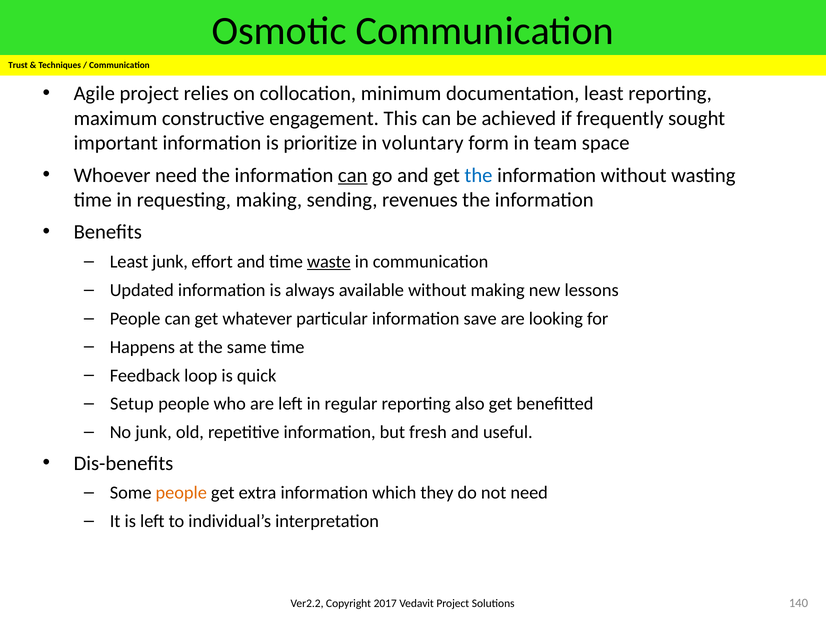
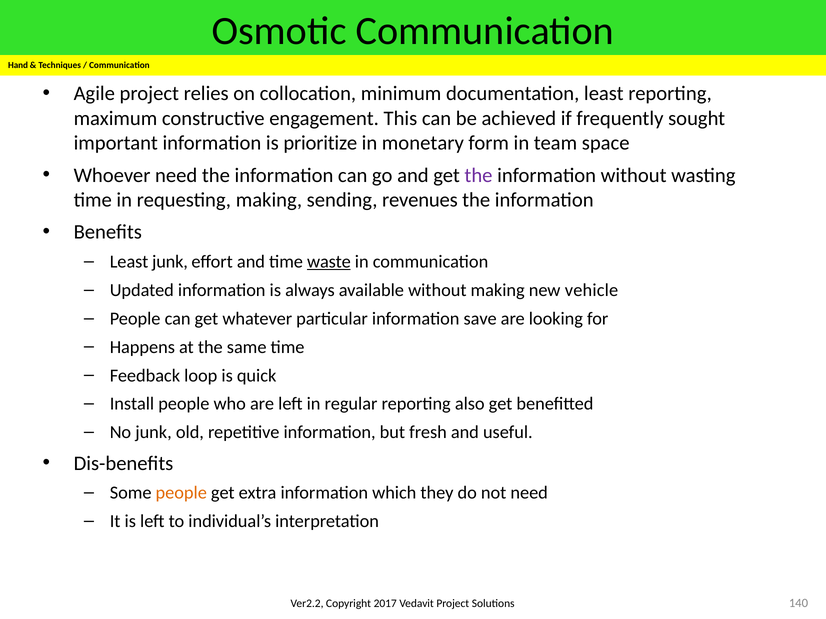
Trust: Trust -> Hand (18, 65)
voluntary: voluntary -> monetary (423, 143)
can underline: present -> none (353, 175)
the colour: blue -> purple (479, 175)
lessons: lessons -> vehicle (592, 290)
Setup: Setup -> Install (132, 404)
